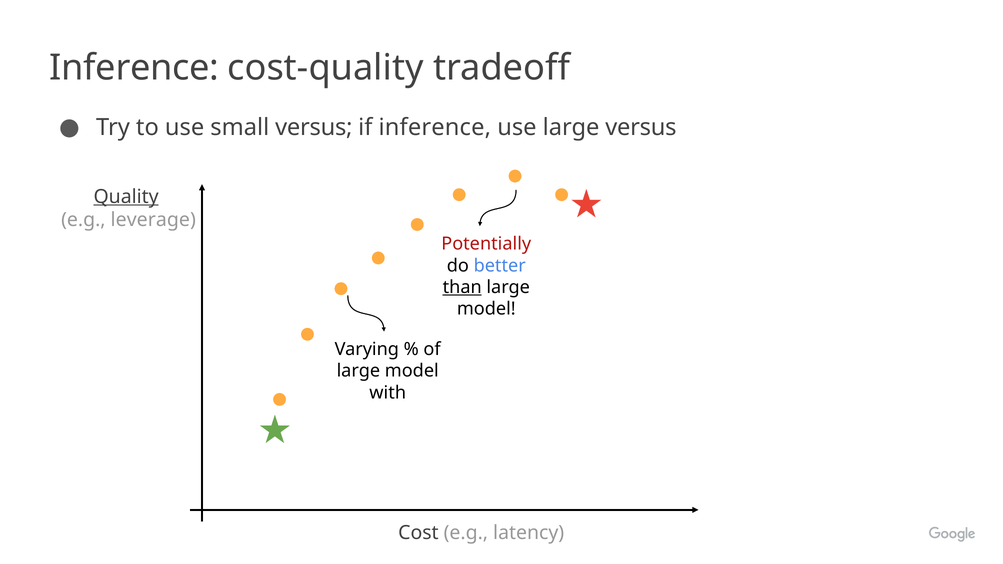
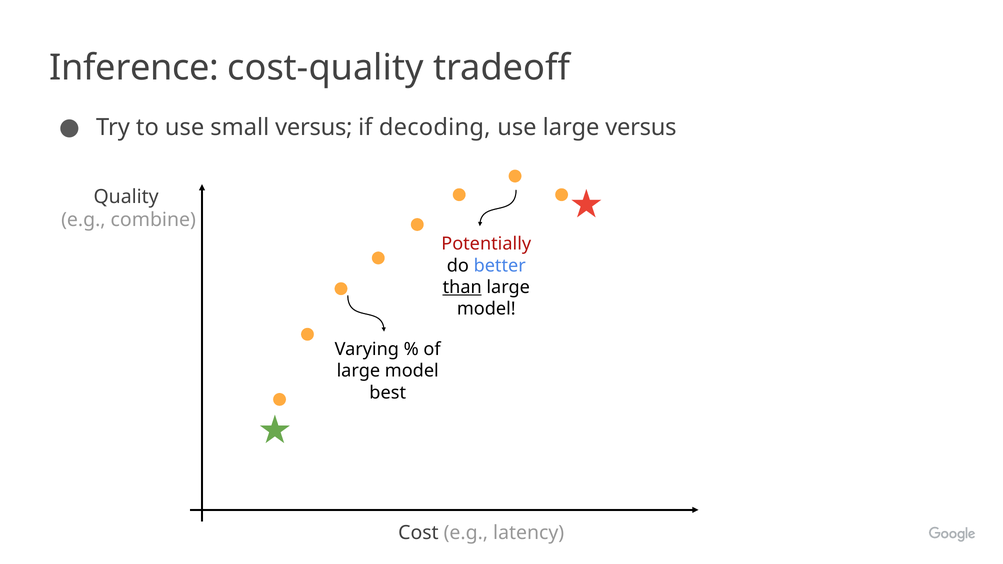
if inference: inference -> decoding (435, 127)
Quality underline: present -> none (126, 197)
leverage: leverage -> combine (153, 220)
with: with -> best (388, 393)
